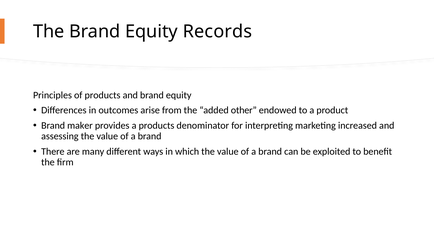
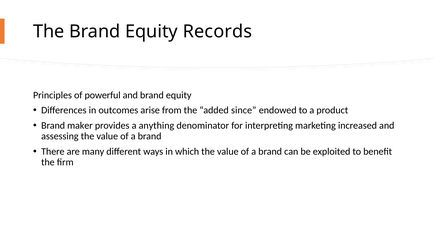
of products: products -> powerful (103, 95)
other: other -> since (244, 110)
a products: products -> anything (156, 126)
